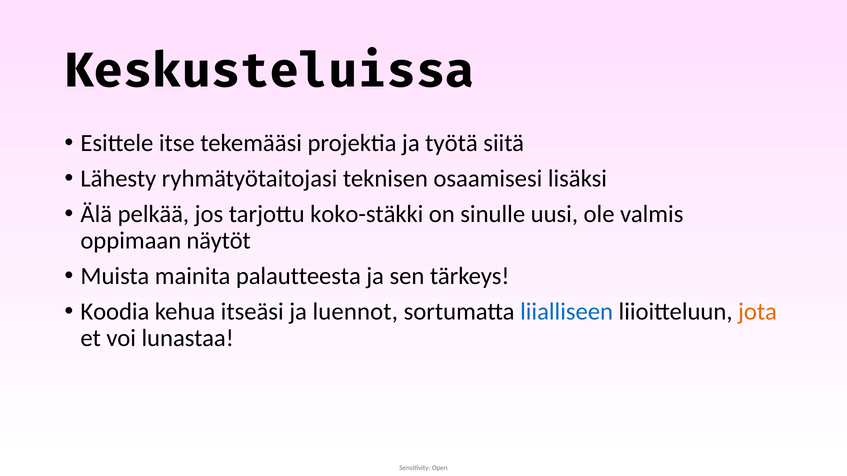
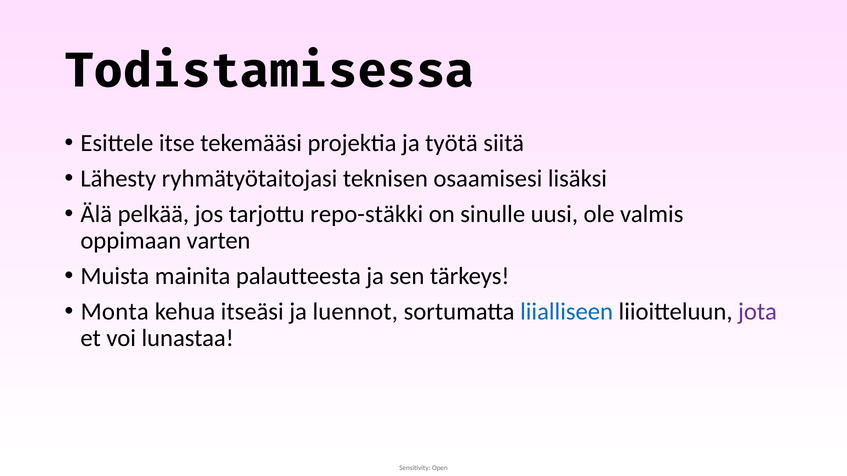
Keskusteluissa: Keskusteluissa -> Todistamisessa (270, 71)
koko-stäkki: koko-stäkki -> repo-stäkki (367, 214)
näytöt: näytöt -> varten (219, 241)
Koodia: Koodia -> Monta (115, 312)
jota colour: orange -> purple (758, 312)
